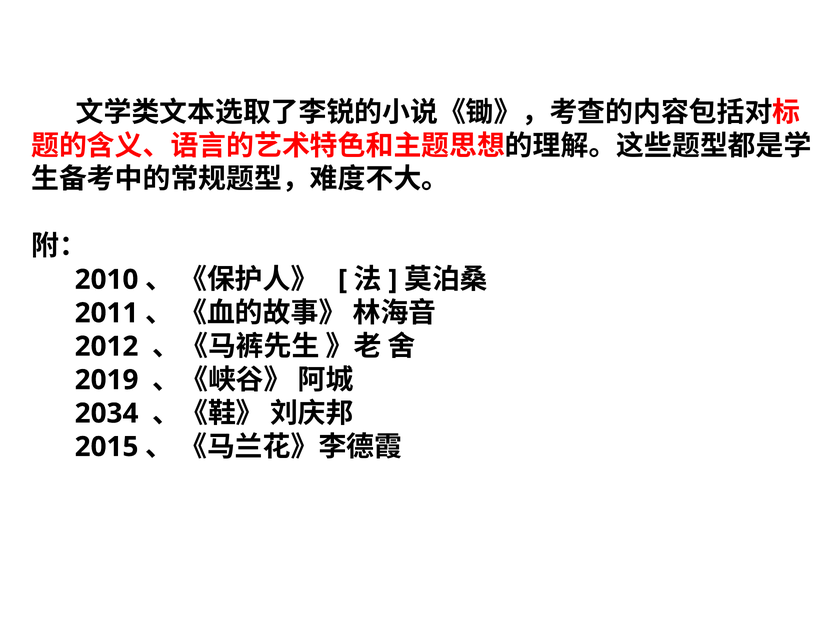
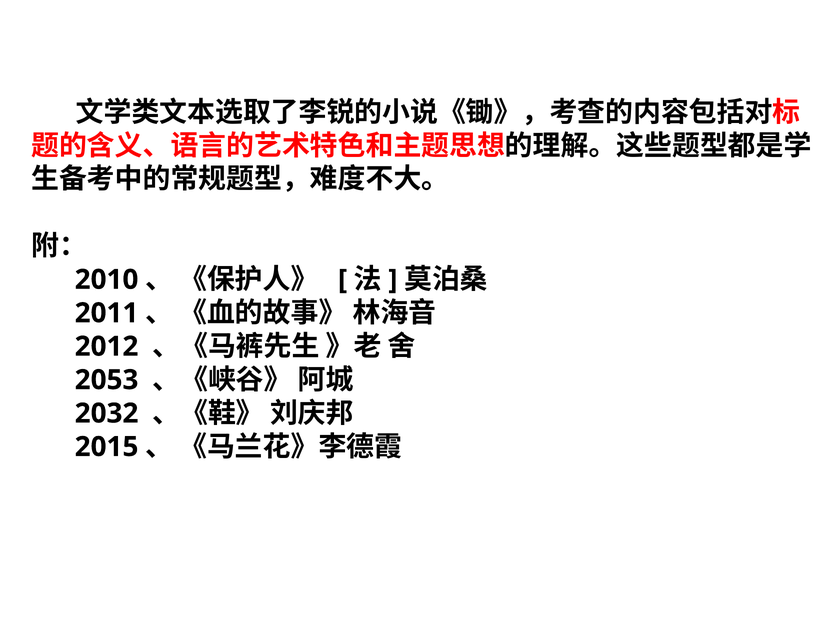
2019: 2019 -> 2053 (107, 380)
2034: 2034 -> 2032 (107, 413)
